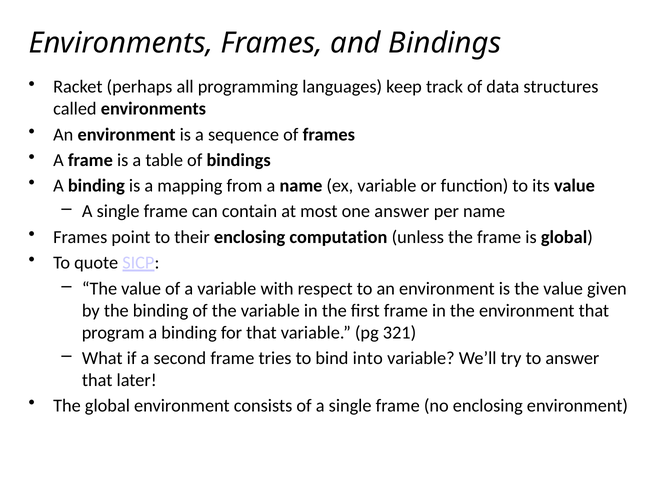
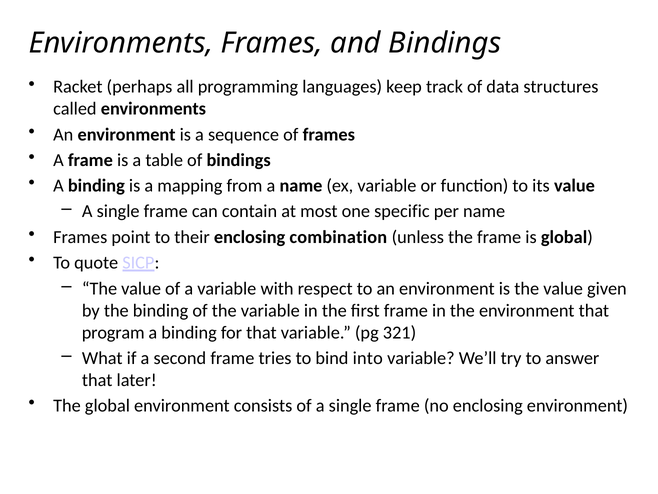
one answer: answer -> specific (402, 211)
computation: computation -> combination (338, 237)
